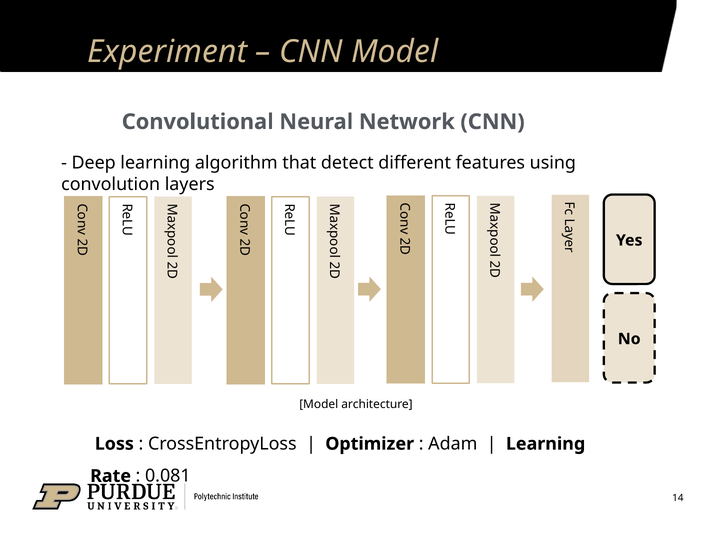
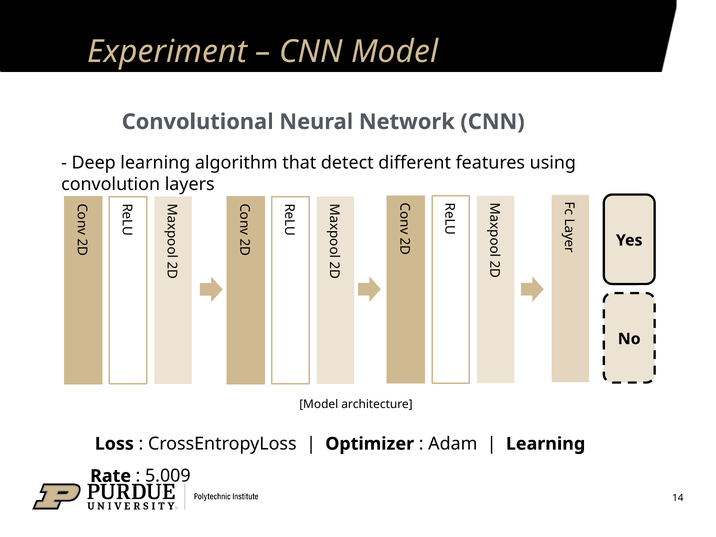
0.081: 0.081 -> 5.009 (168, 476)
